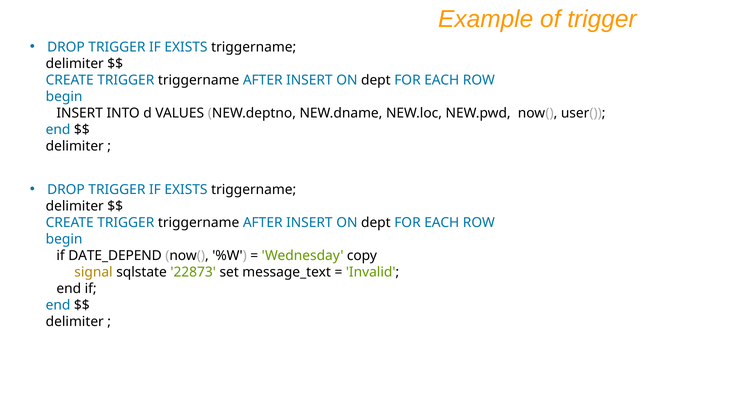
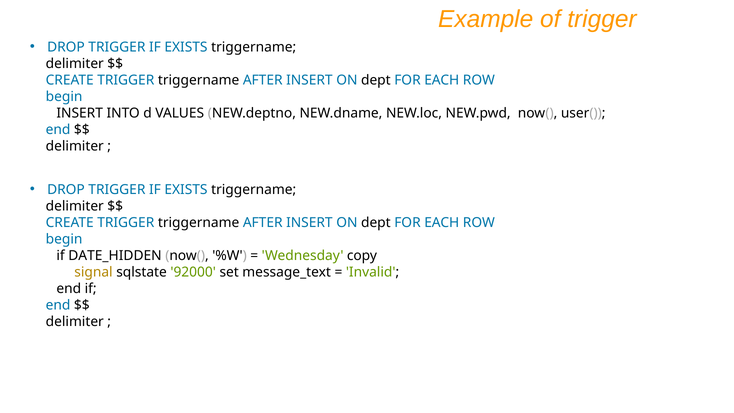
DATE_DEPEND: DATE_DEPEND -> DATE_HIDDEN (115, 255)
22873: 22873 -> 92000 (193, 272)
